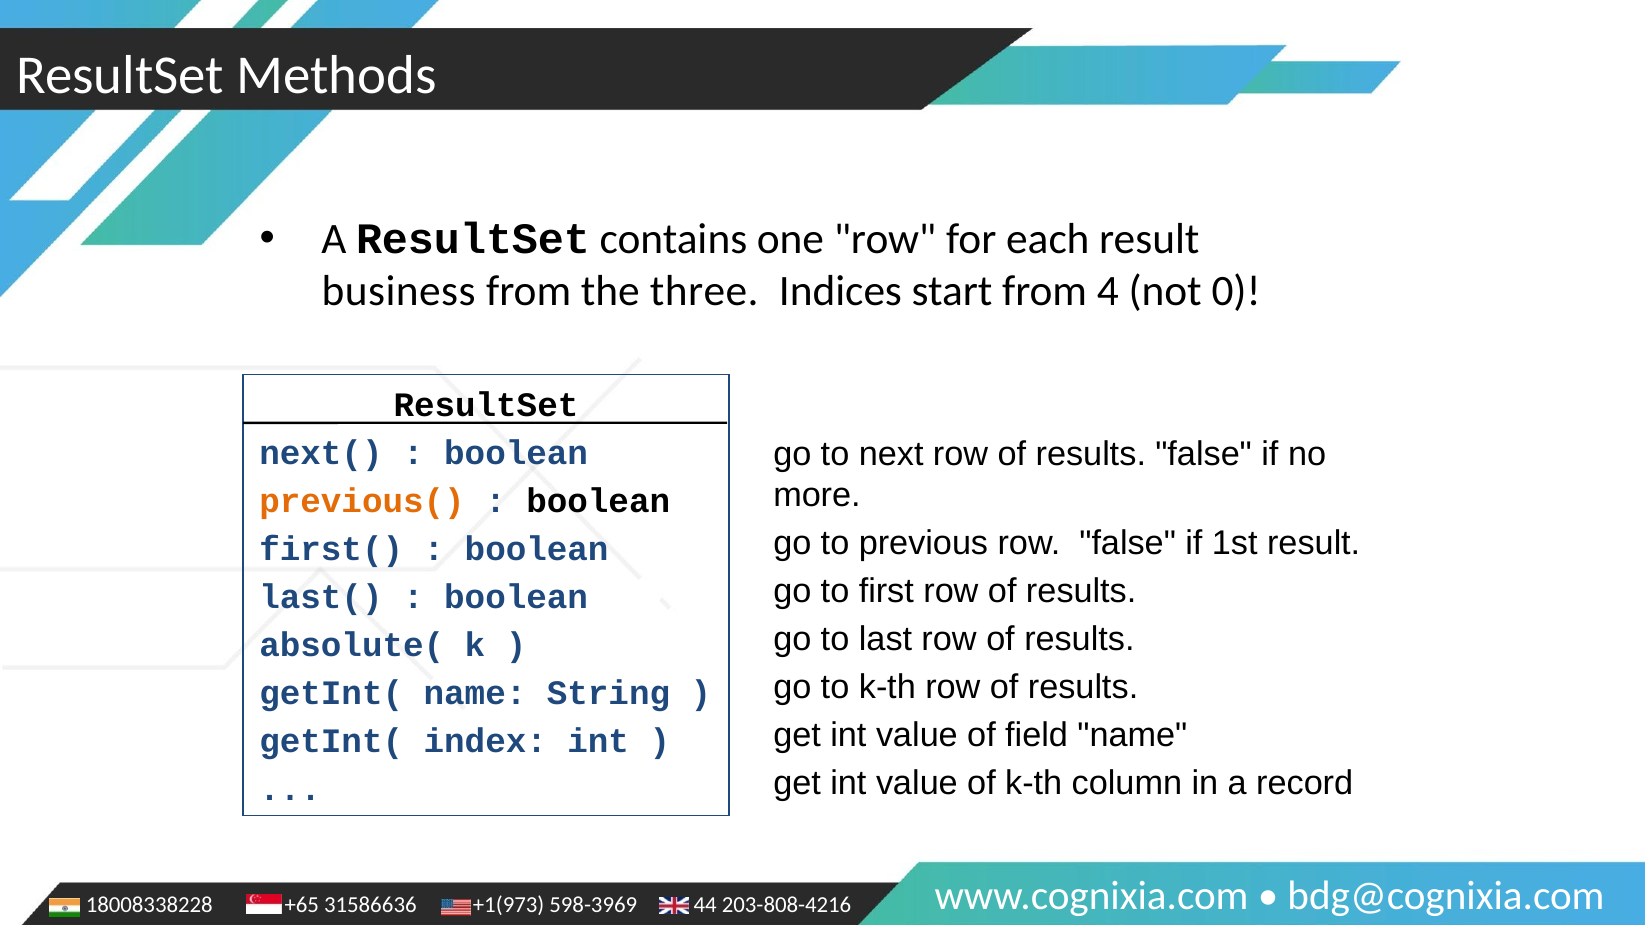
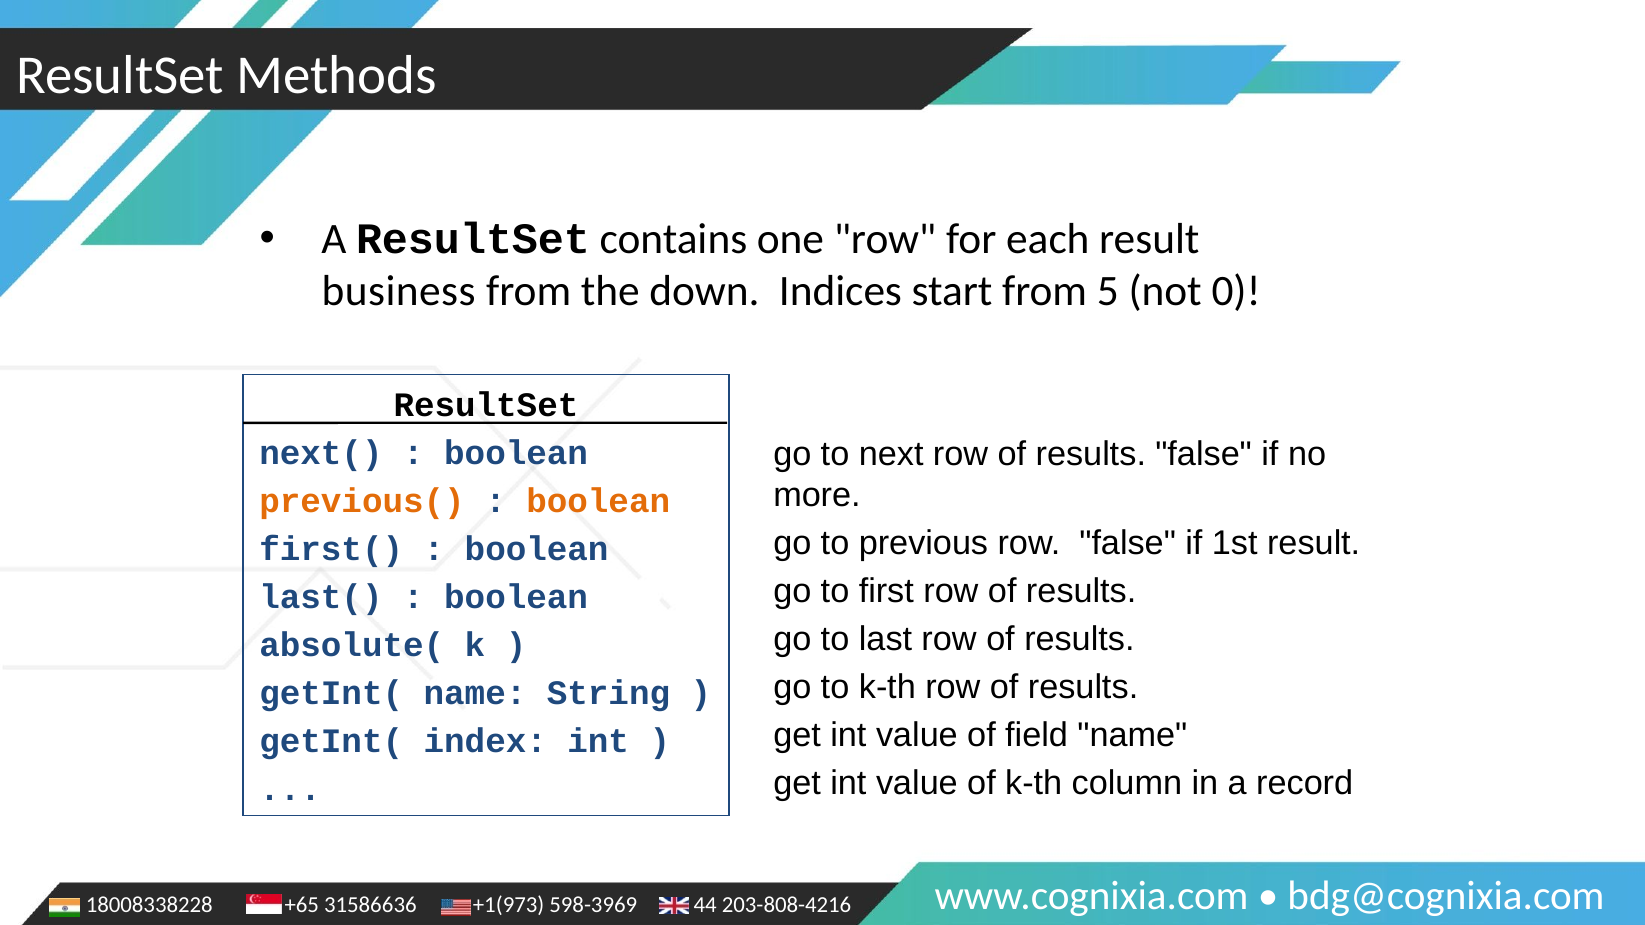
three: three -> down (705, 292)
4: 4 -> 5 (1108, 292)
boolean colour: black -> orange (598, 502)
